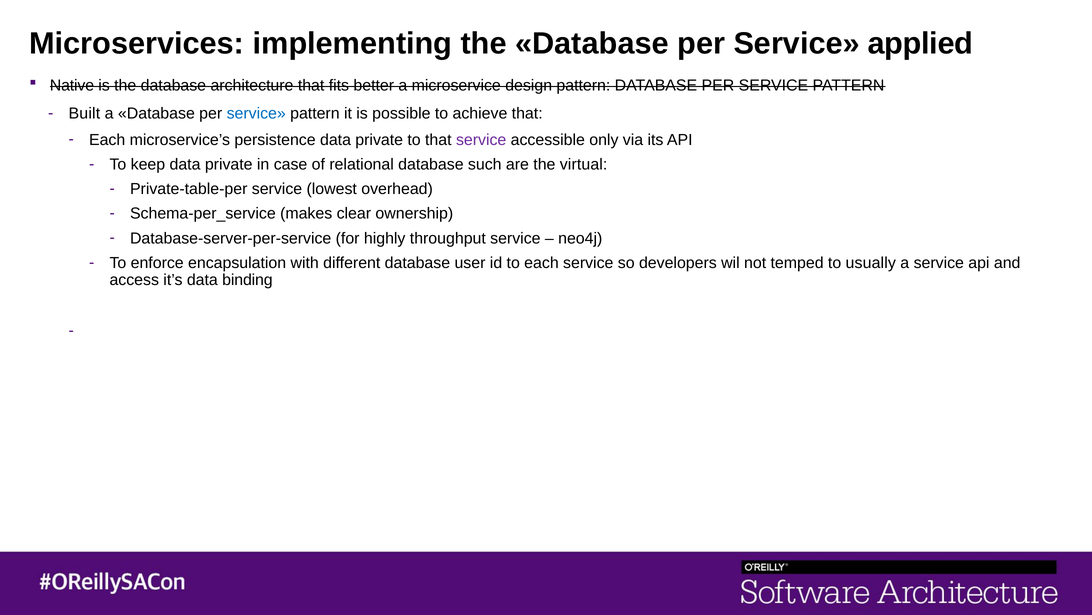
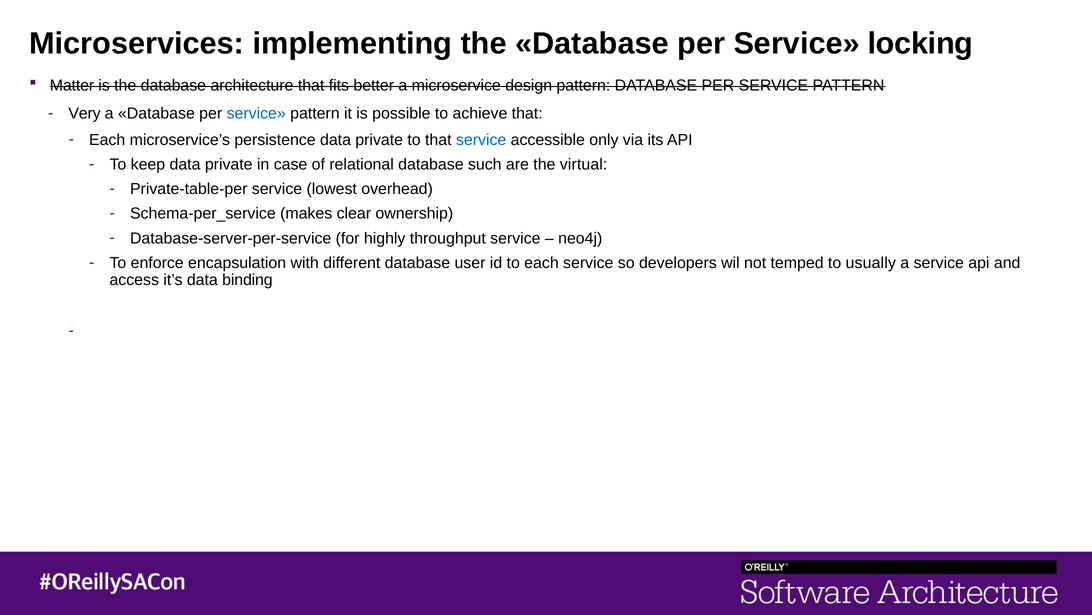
applied: applied -> locking (920, 43)
Native: Native -> Matter (72, 85)
Built: Built -> Very (85, 113)
service colour: purple -> blue (481, 140)
